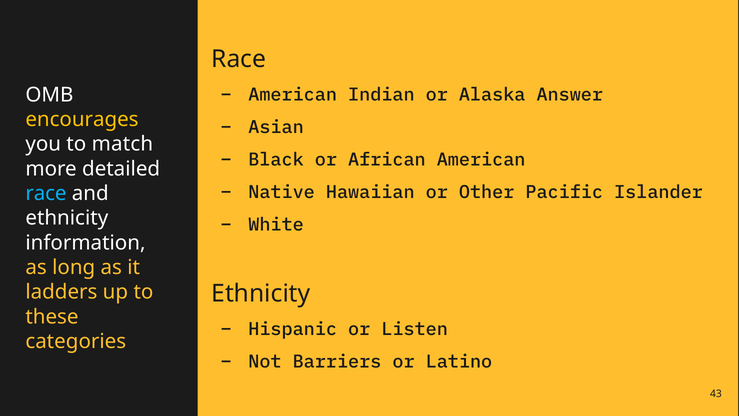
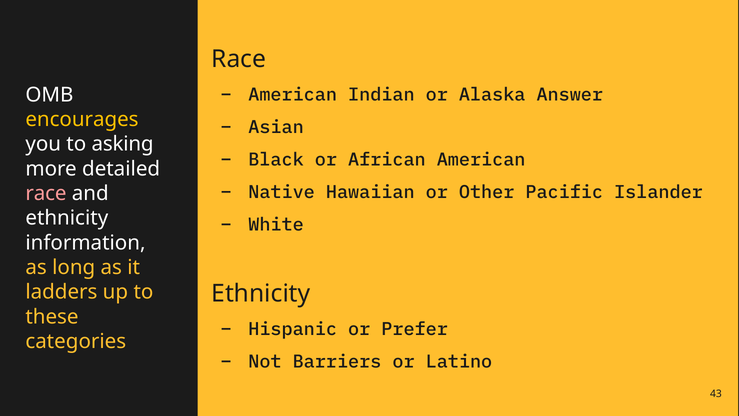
match: match -> asking (123, 144)
race colour: light blue -> pink (46, 193)
Listen: Listen -> Prefer (415, 329)
